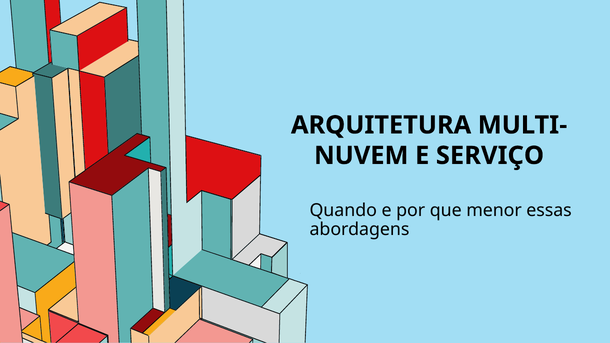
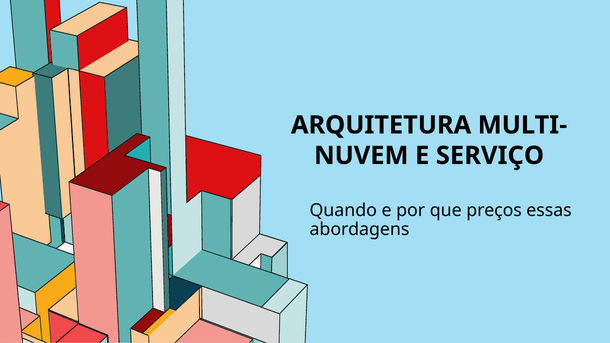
menor: menor -> preços (494, 210)
